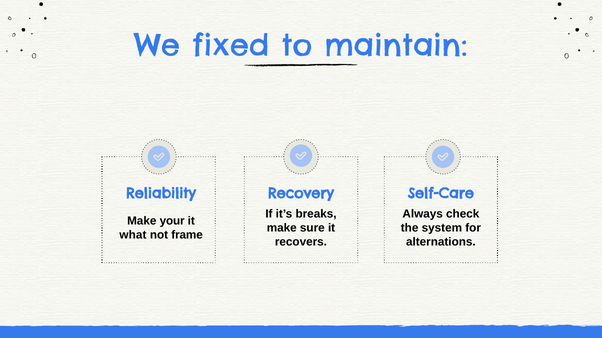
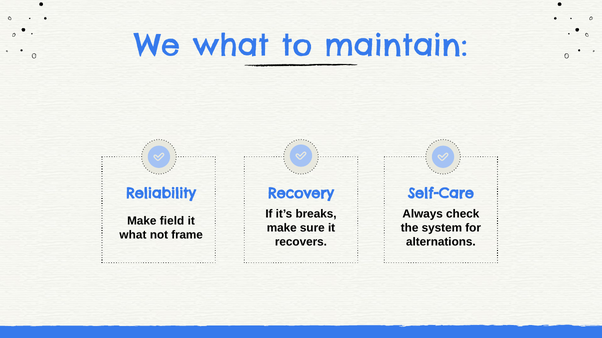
We fixed: fixed -> what (231, 46)
your: your -> field (172, 221)
